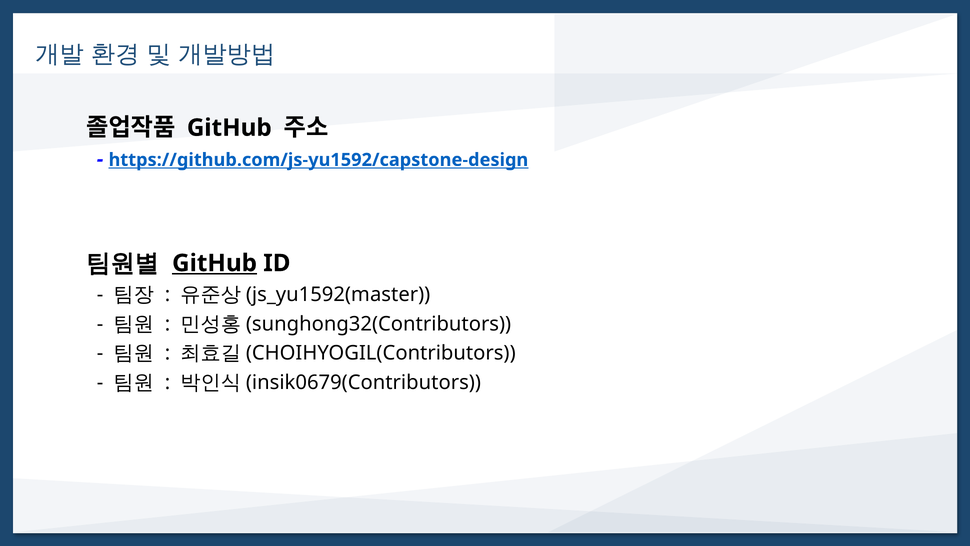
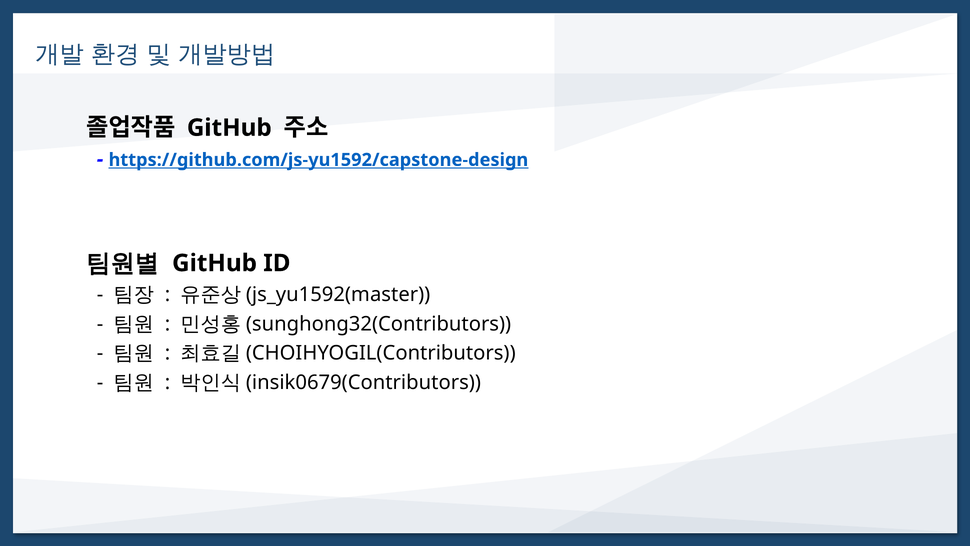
GitHub underline: present -> none (215, 263)
